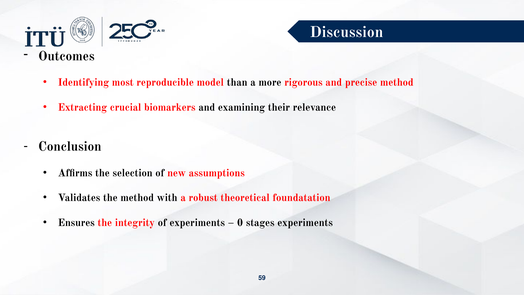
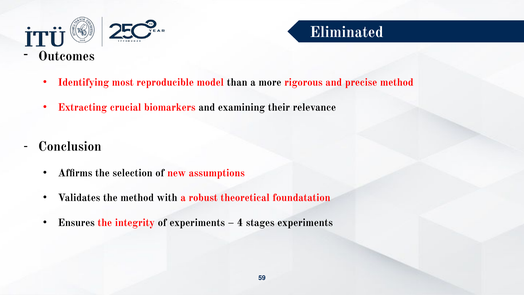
Discussion: Discussion -> Eliminated (347, 32)
0: 0 -> 4 (240, 223)
